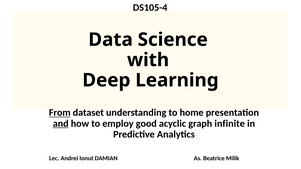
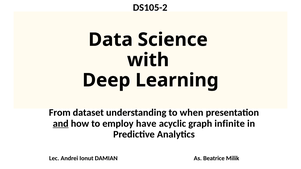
DS105-4: DS105-4 -> DS105-2 (150, 8)
From underline: present -> none (60, 113)
home: home -> when (192, 113)
good: good -> have (146, 124)
